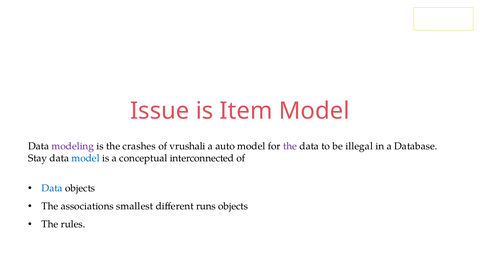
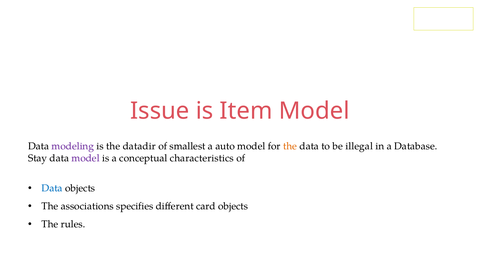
crashes: crashes -> datadir (139, 146)
vrushali: vrushali -> smallest (188, 146)
the colour: purple -> orange (290, 146)
model colour: blue -> purple (86, 158)
interconnected: interconnected -> characteristics (202, 158)
smallest: smallest -> specifies (135, 206)
runs: runs -> card (206, 206)
